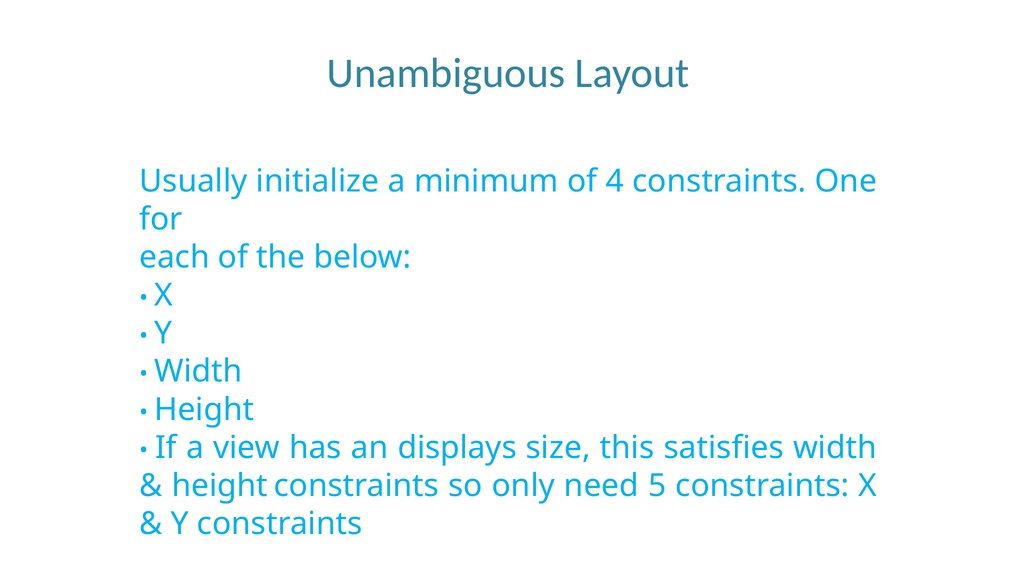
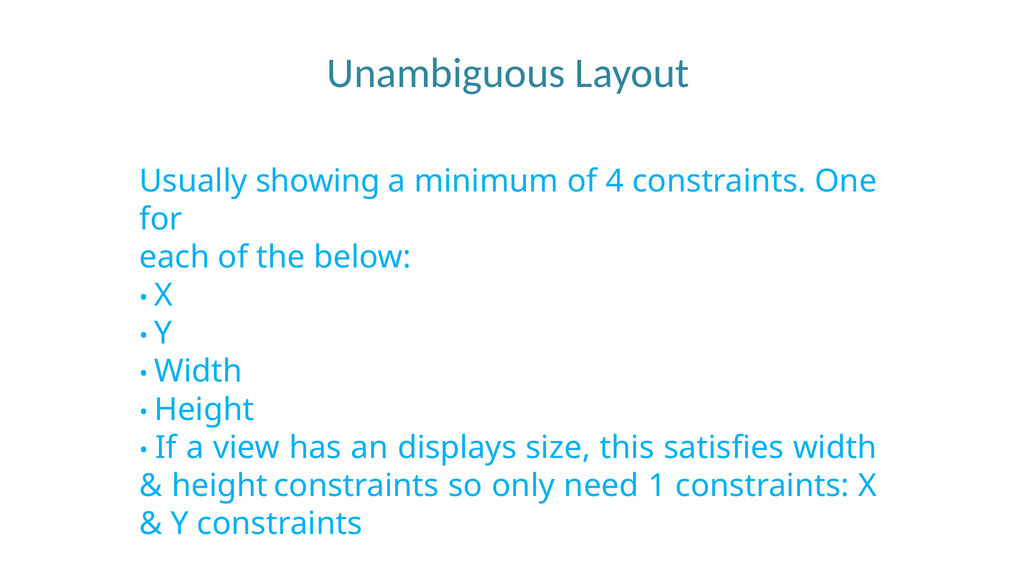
initialize: initialize -> showing (318, 181)
5: 5 -> 1 (657, 486)
